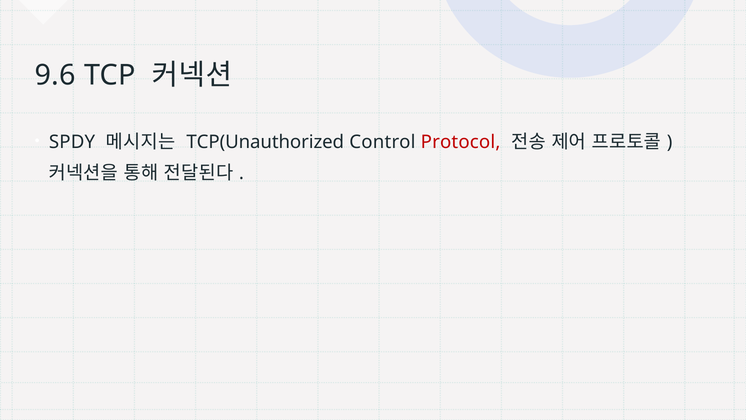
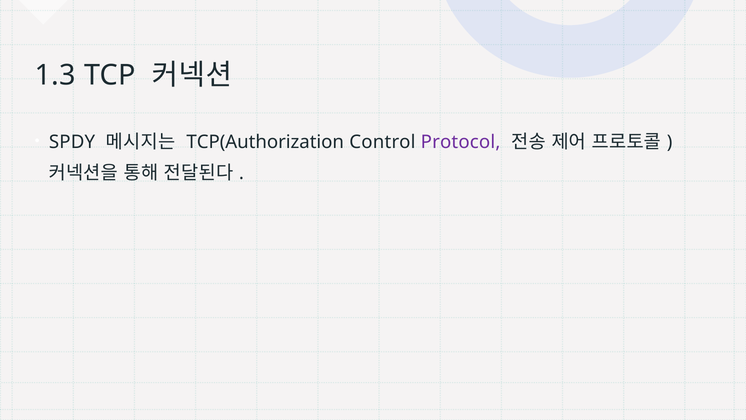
9.6: 9.6 -> 1.3 (55, 75)
TCP(Unauthorized: TCP(Unauthorized -> TCP(Authorization (265, 142)
Protocol colour: red -> purple (461, 142)
